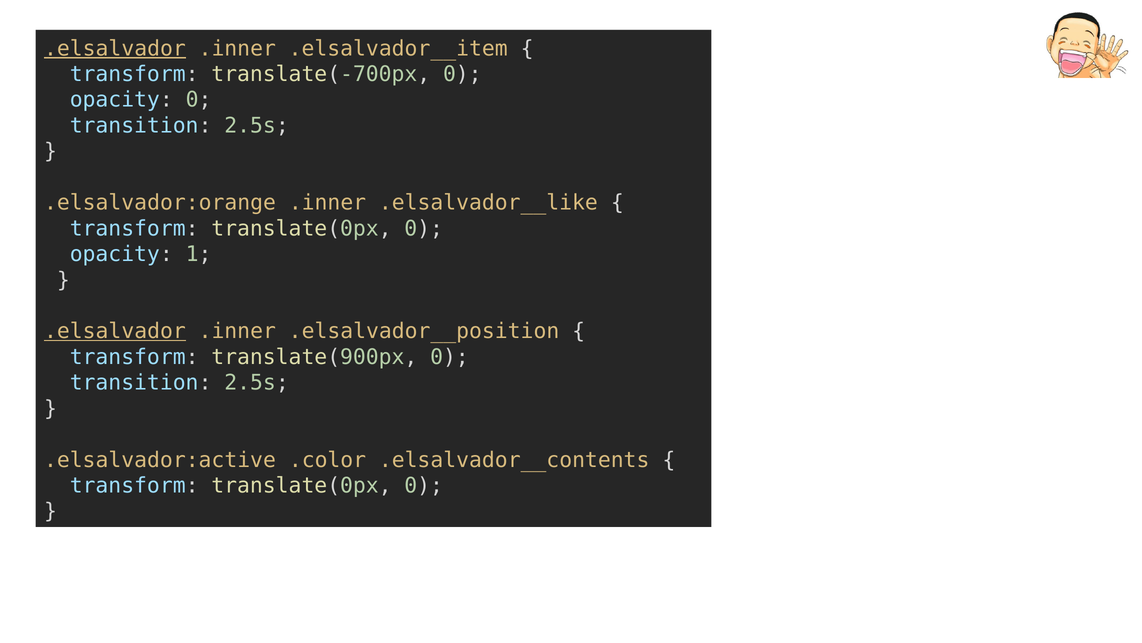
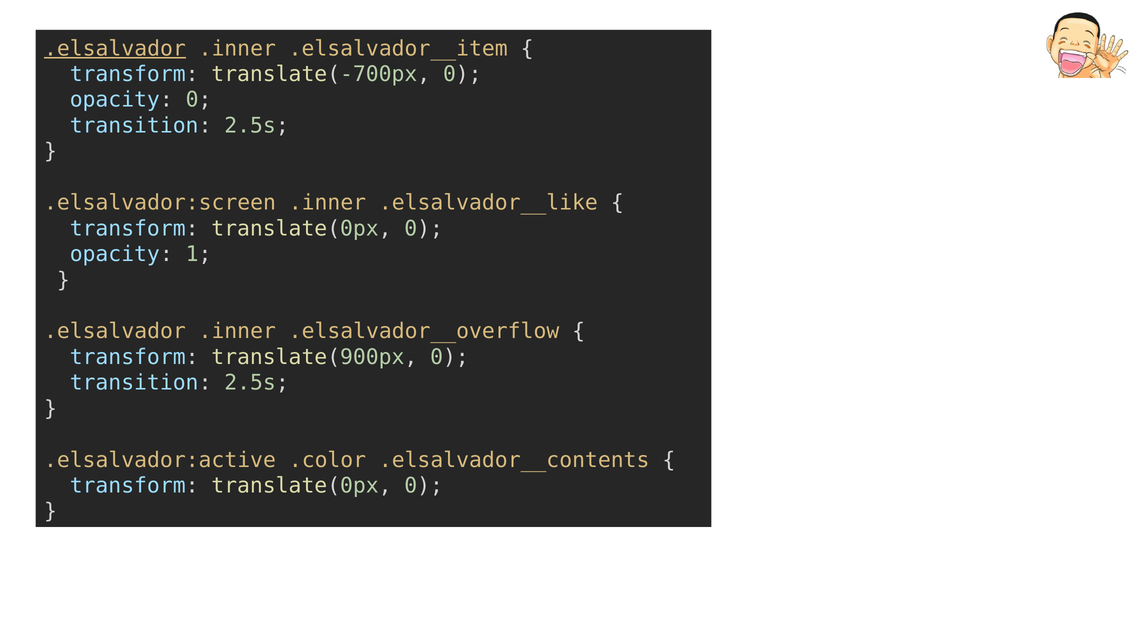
.elsalvador:orange: .elsalvador:orange -> .elsalvador:screen (160, 203)
.elsalvador underline: present -> none (115, 331)
.elsalvador__position: .elsalvador__position -> .elsalvador__overflow (424, 331)
